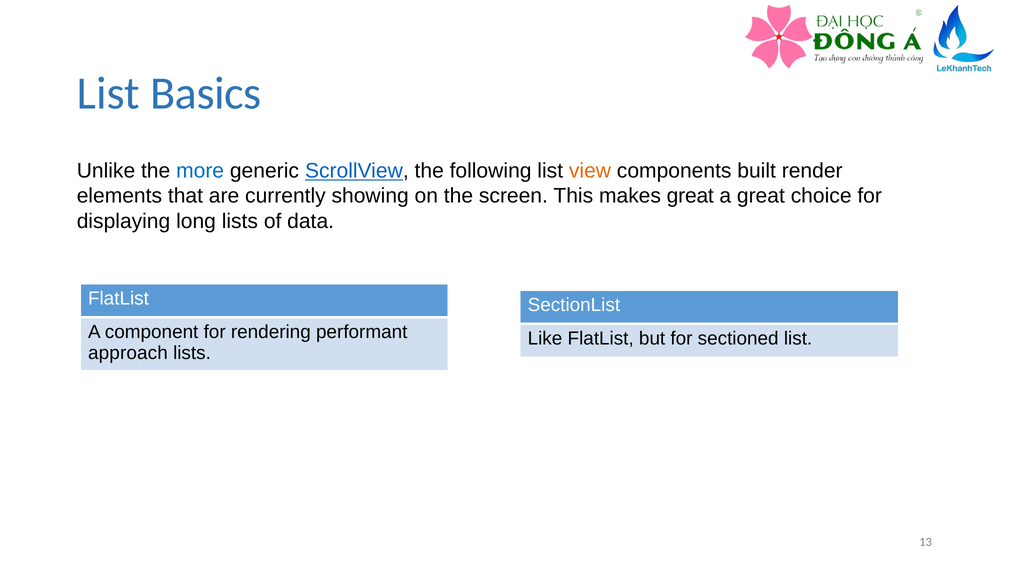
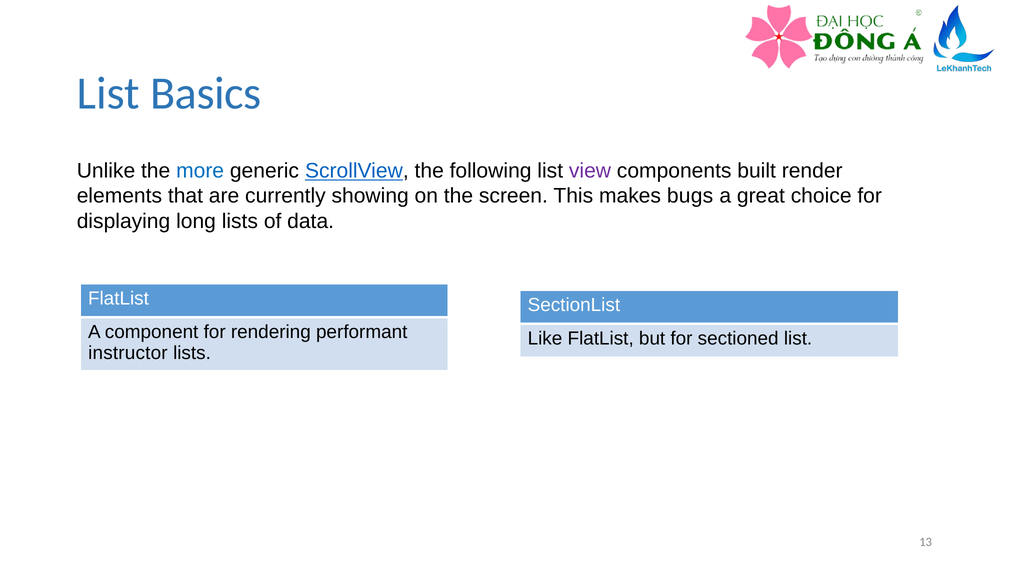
view colour: orange -> purple (590, 170)
makes great: great -> bugs (690, 196)
approach: approach -> instructor (128, 353)
